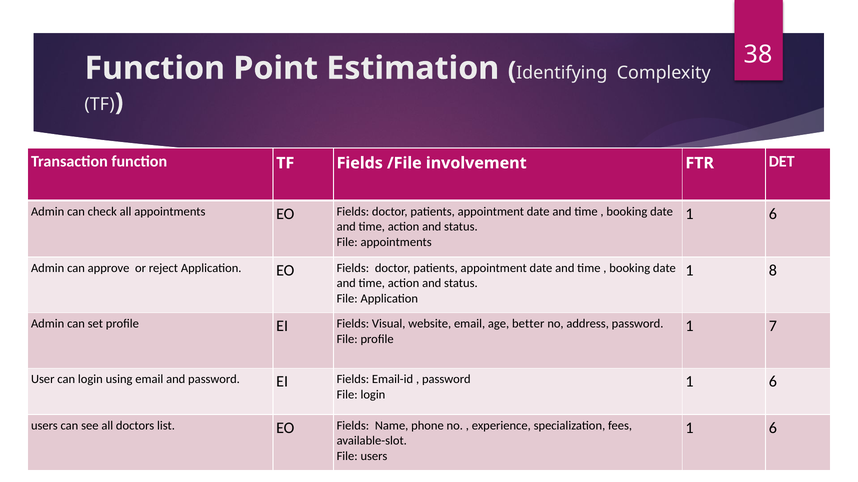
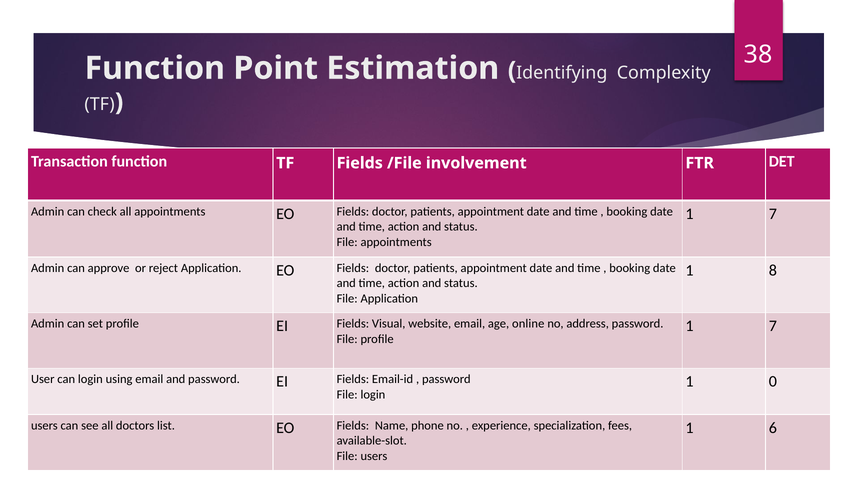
6: 6 -> 7 (773, 214)
better: better -> online (528, 324)
6: 6 -> 0 (773, 382)
